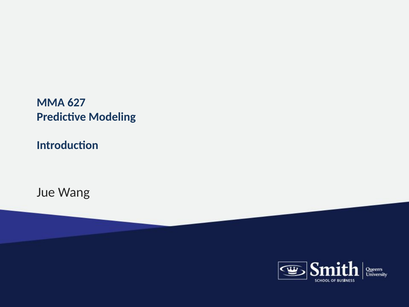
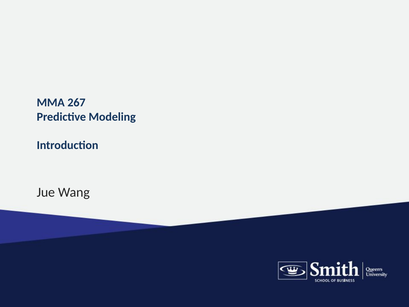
627: 627 -> 267 (76, 102)
